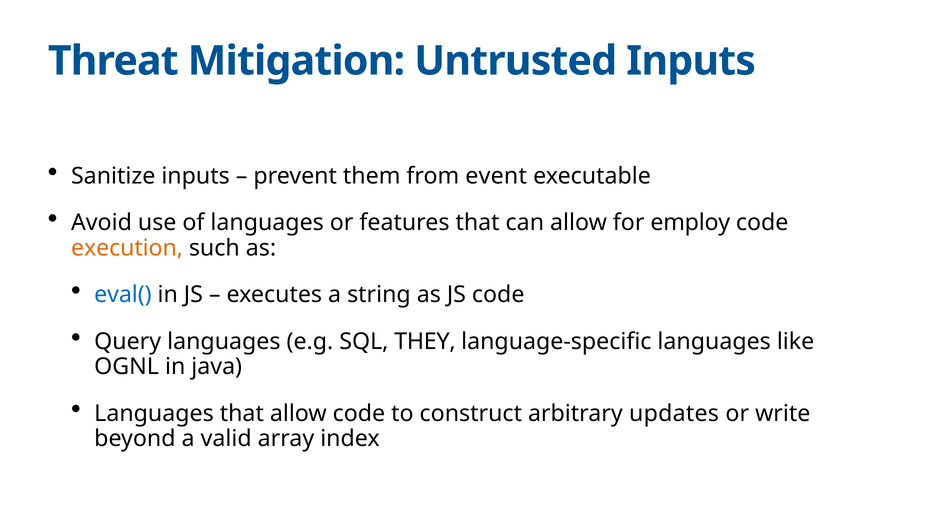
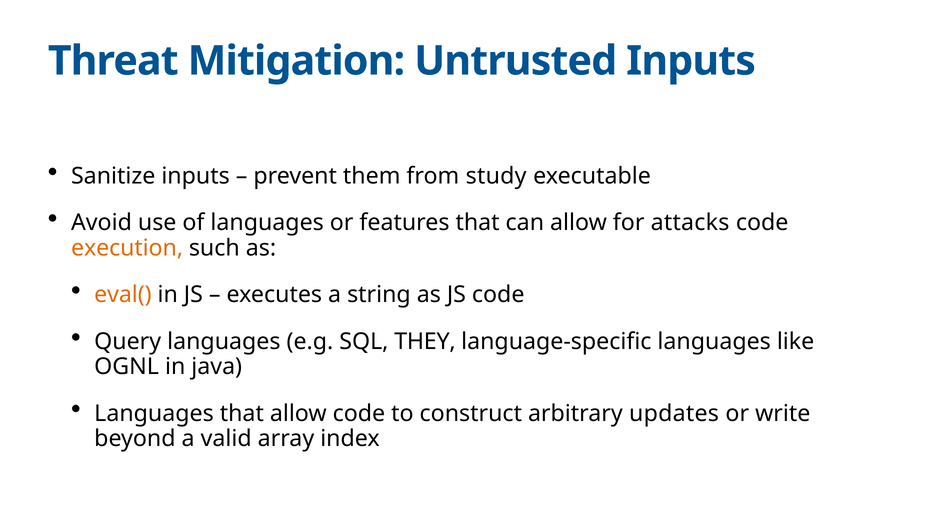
event: event -> study (496, 176)
employ: employ -> attacks (690, 223)
eval( colour: blue -> orange (123, 295)
